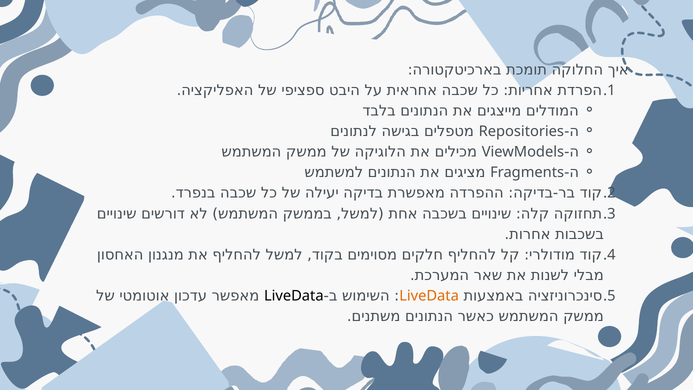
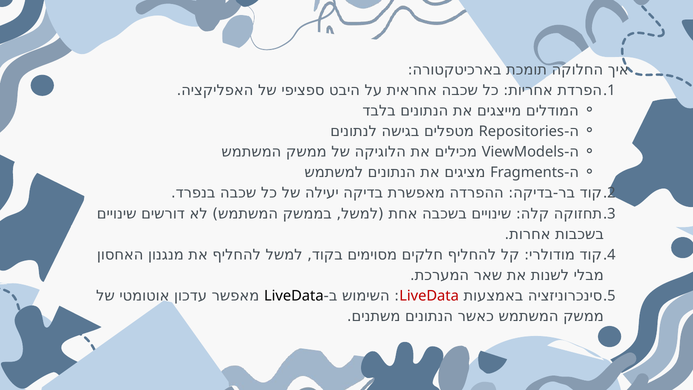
LiveData colour: orange -> red (429, 296)
